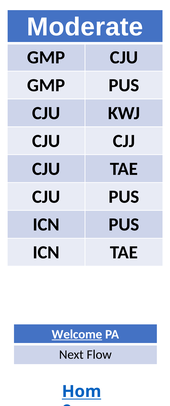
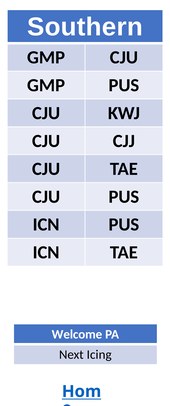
Moderate: Moderate -> Southern (85, 27)
Welcome underline: present -> none (77, 335)
Flow: Flow -> Icing (99, 355)
